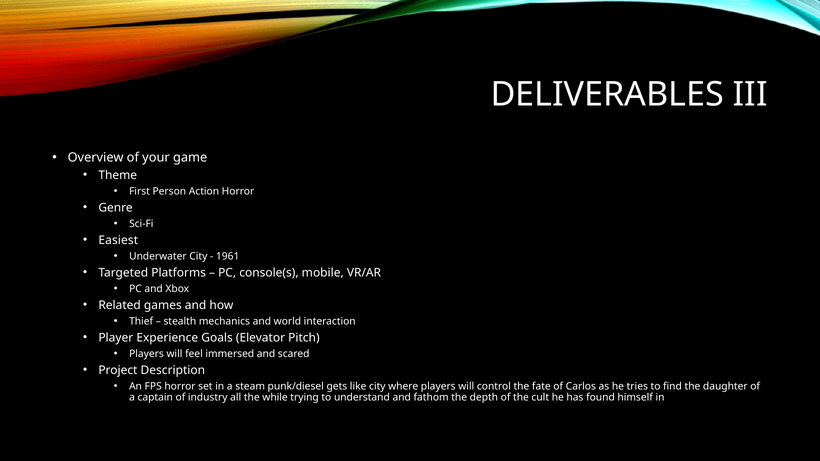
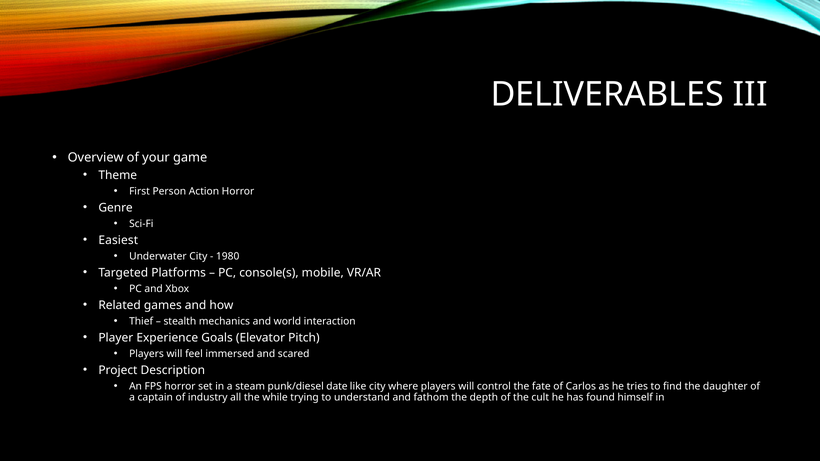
1961: 1961 -> 1980 (228, 256)
gets: gets -> date (337, 387)
